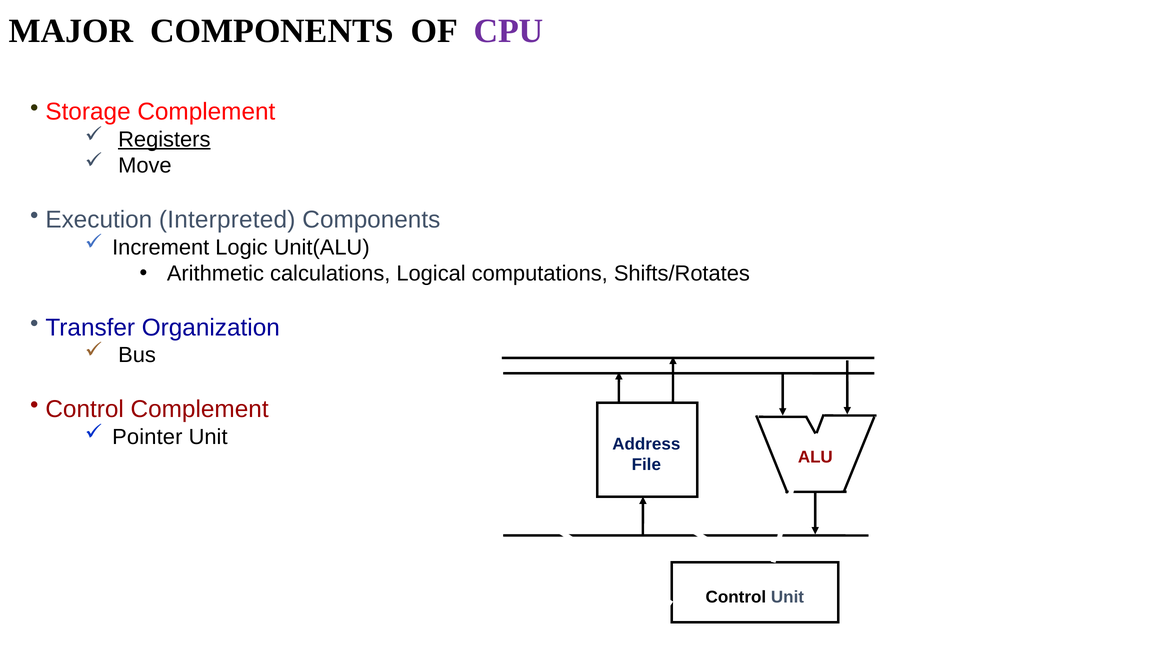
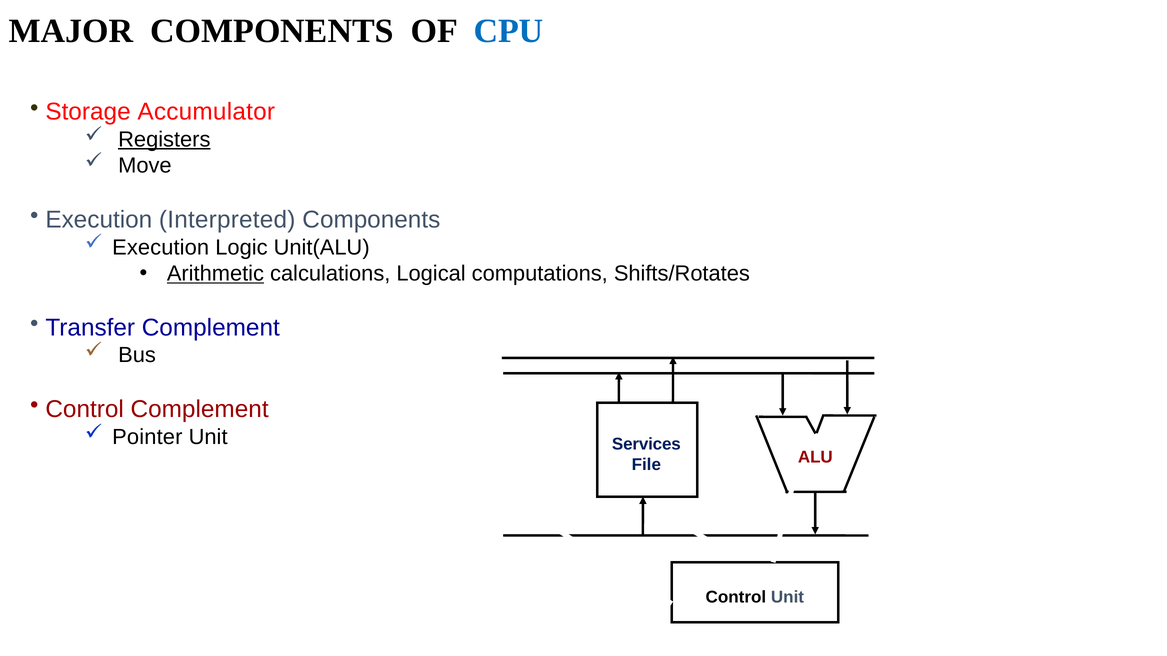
CPU colour: purple -> blue (509, 31)
Storage Complement: Complement -> Accumulator (206, 112)
Increment: Increment -> Execution (161, 247)
Arithmetic underline: none -> present (215, 274)
Transfer Organization: Organization -> Complement (211, 328)
Address: Address -> Services (646, 445)
